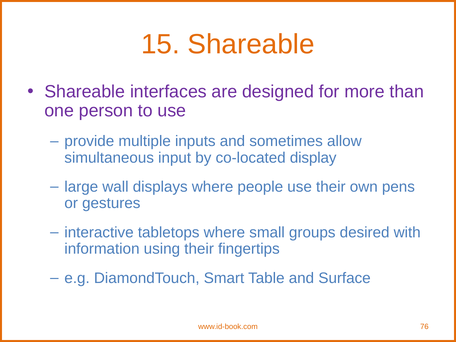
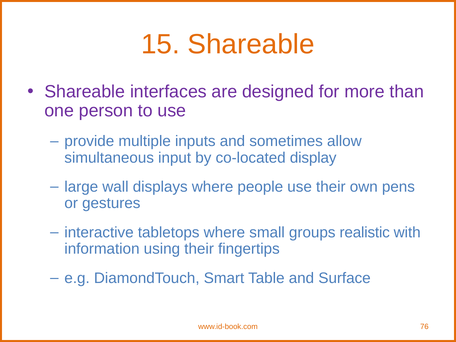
desired: desired -> realistic (365, 232)
